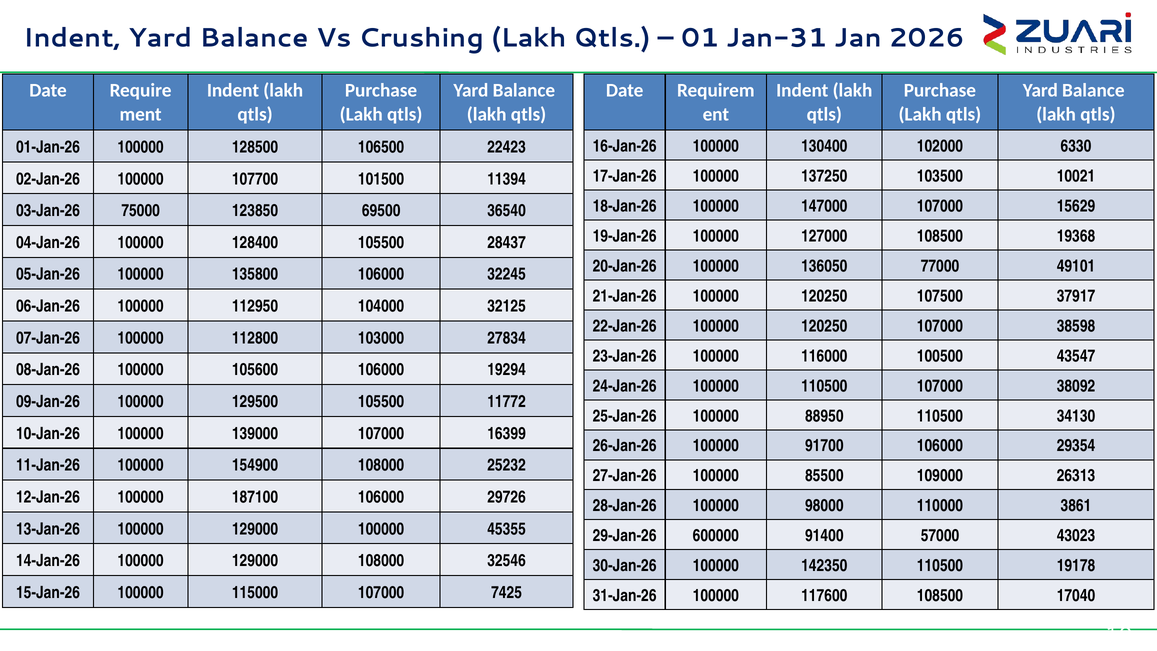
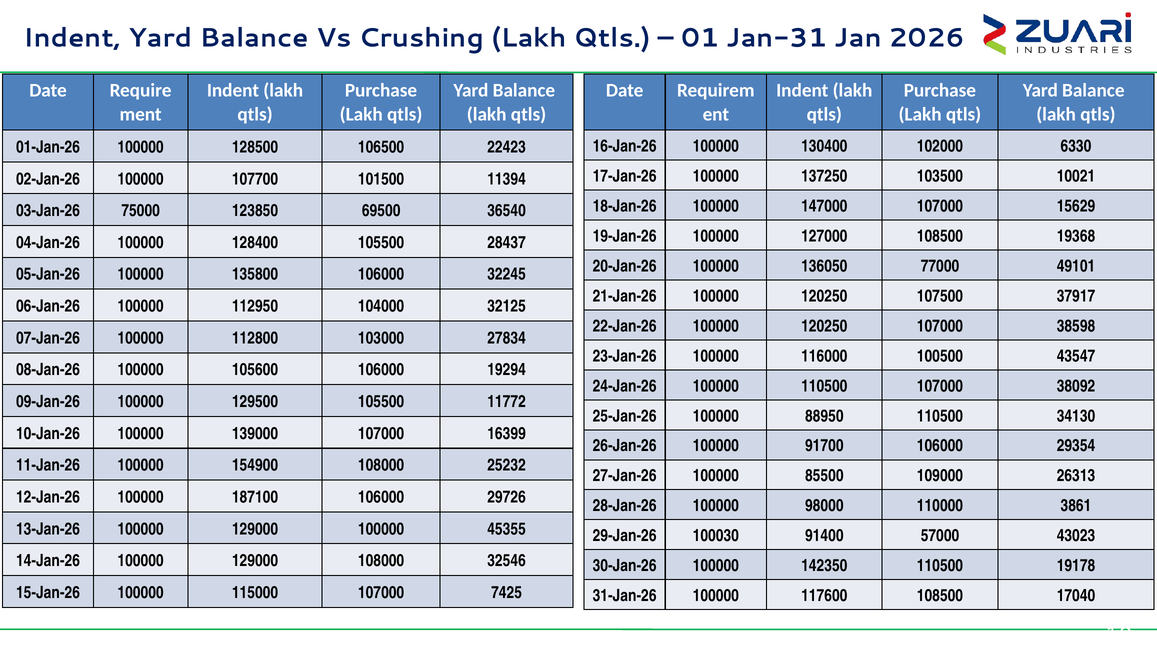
600000: 600000 -> 100030 (716, 536)
